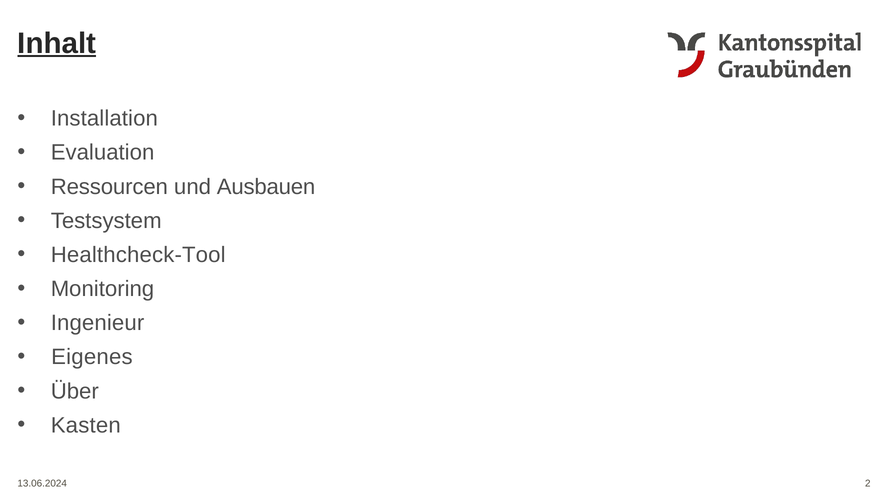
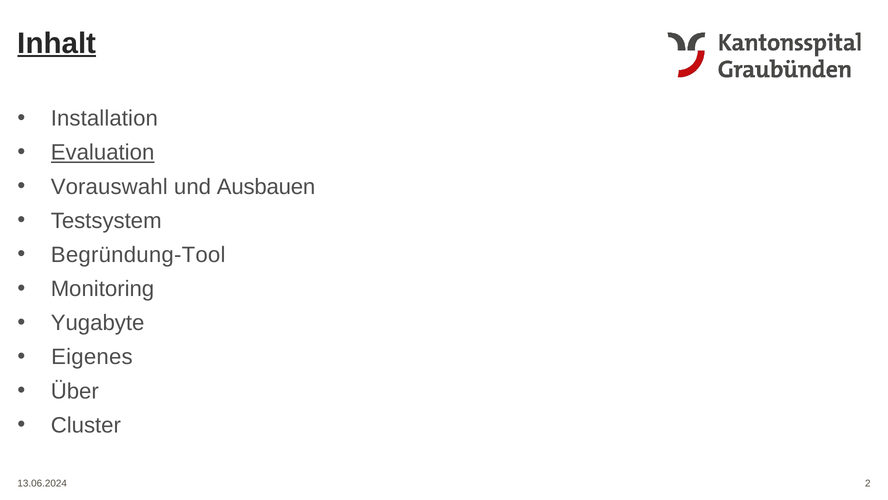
Evaluation underline: none -> present (103, 152)
Ressourcen: Ressourcen -> Vorauswahl (109, 186)
Healthcheck-Tool: Healthcheck-Tool -> Begründung-Tool (138, 255)
Ingenieur: Ingenieur -> Yugabyte (98, 323)
Kasten: Kasten -> Cluster (86, 425)
